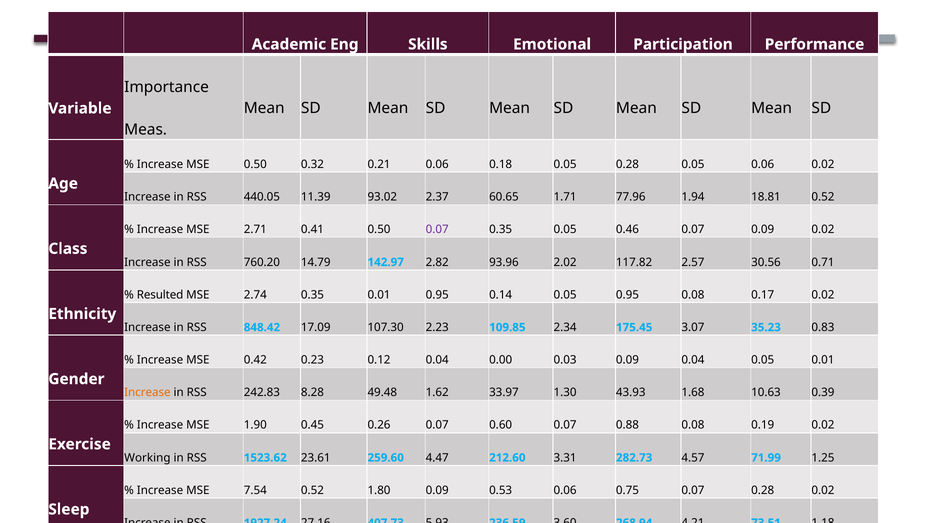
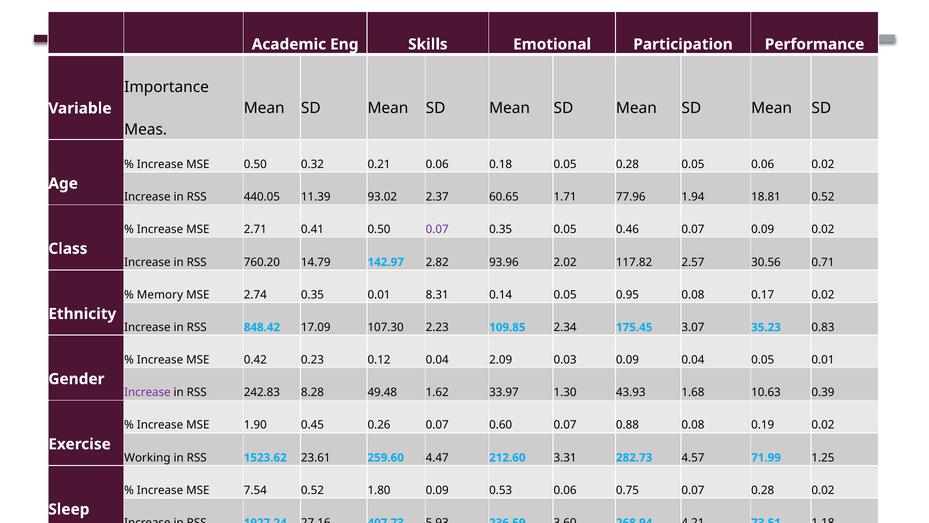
Resulted: Resulted -> Memory (160, 295)
0.01 0.95: 0.95 -> 8.31 (437, 295)
0.00: 0.00 -> 2.09 (501, 360)
Increase colour: orange -> purple (147, 392)
